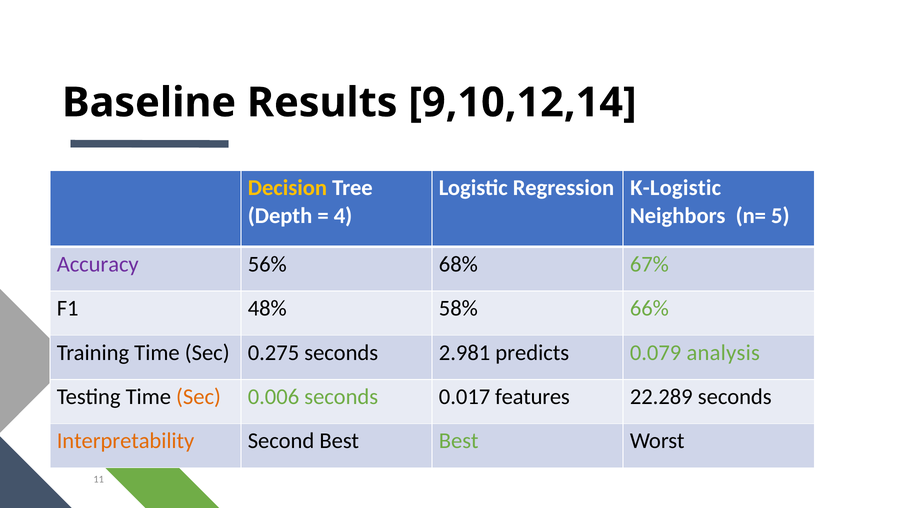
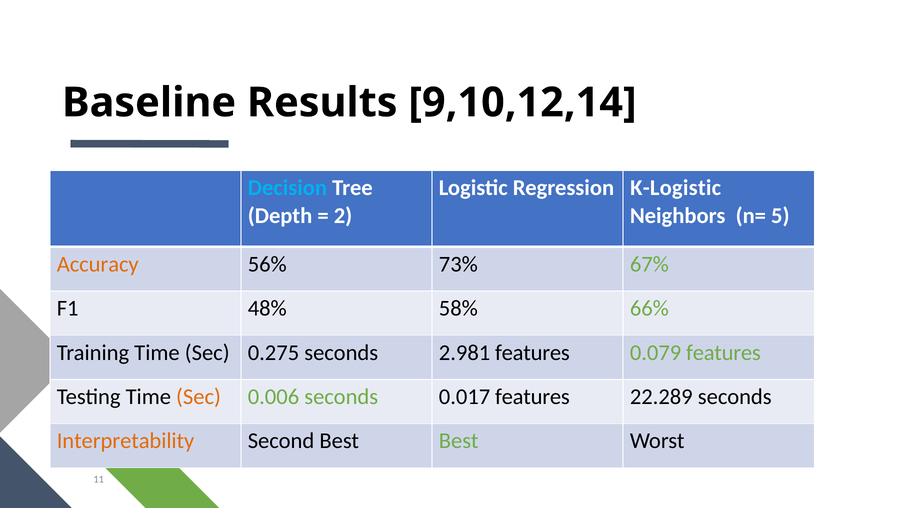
Decision colour: yellow -> light blue (287, 188)
4: 4 -> 2 (343, 216)
Accuracy colour: purple -> orange (98, 264)
68%: 68% -> 73% (458, 264)
2.981 predicts: predicts -> features (532, 353)
0.079 analysis: analysis -> features (723, 353)
